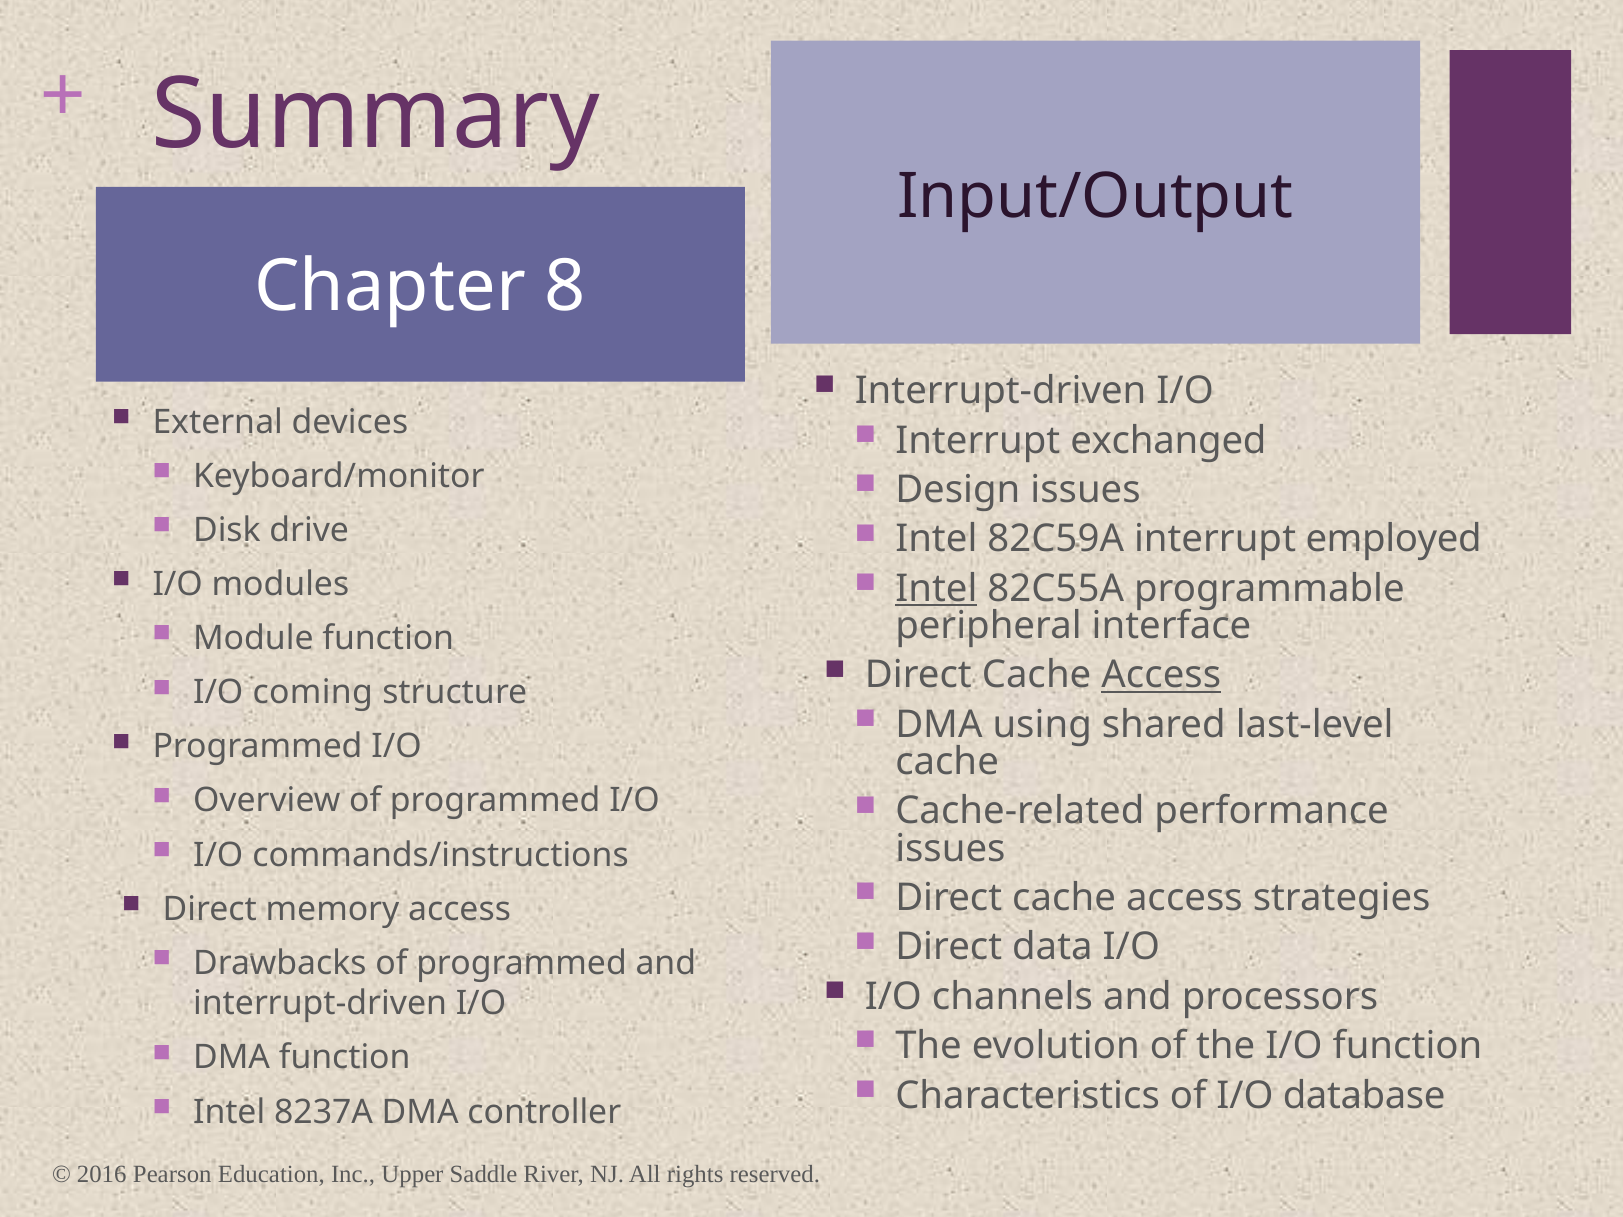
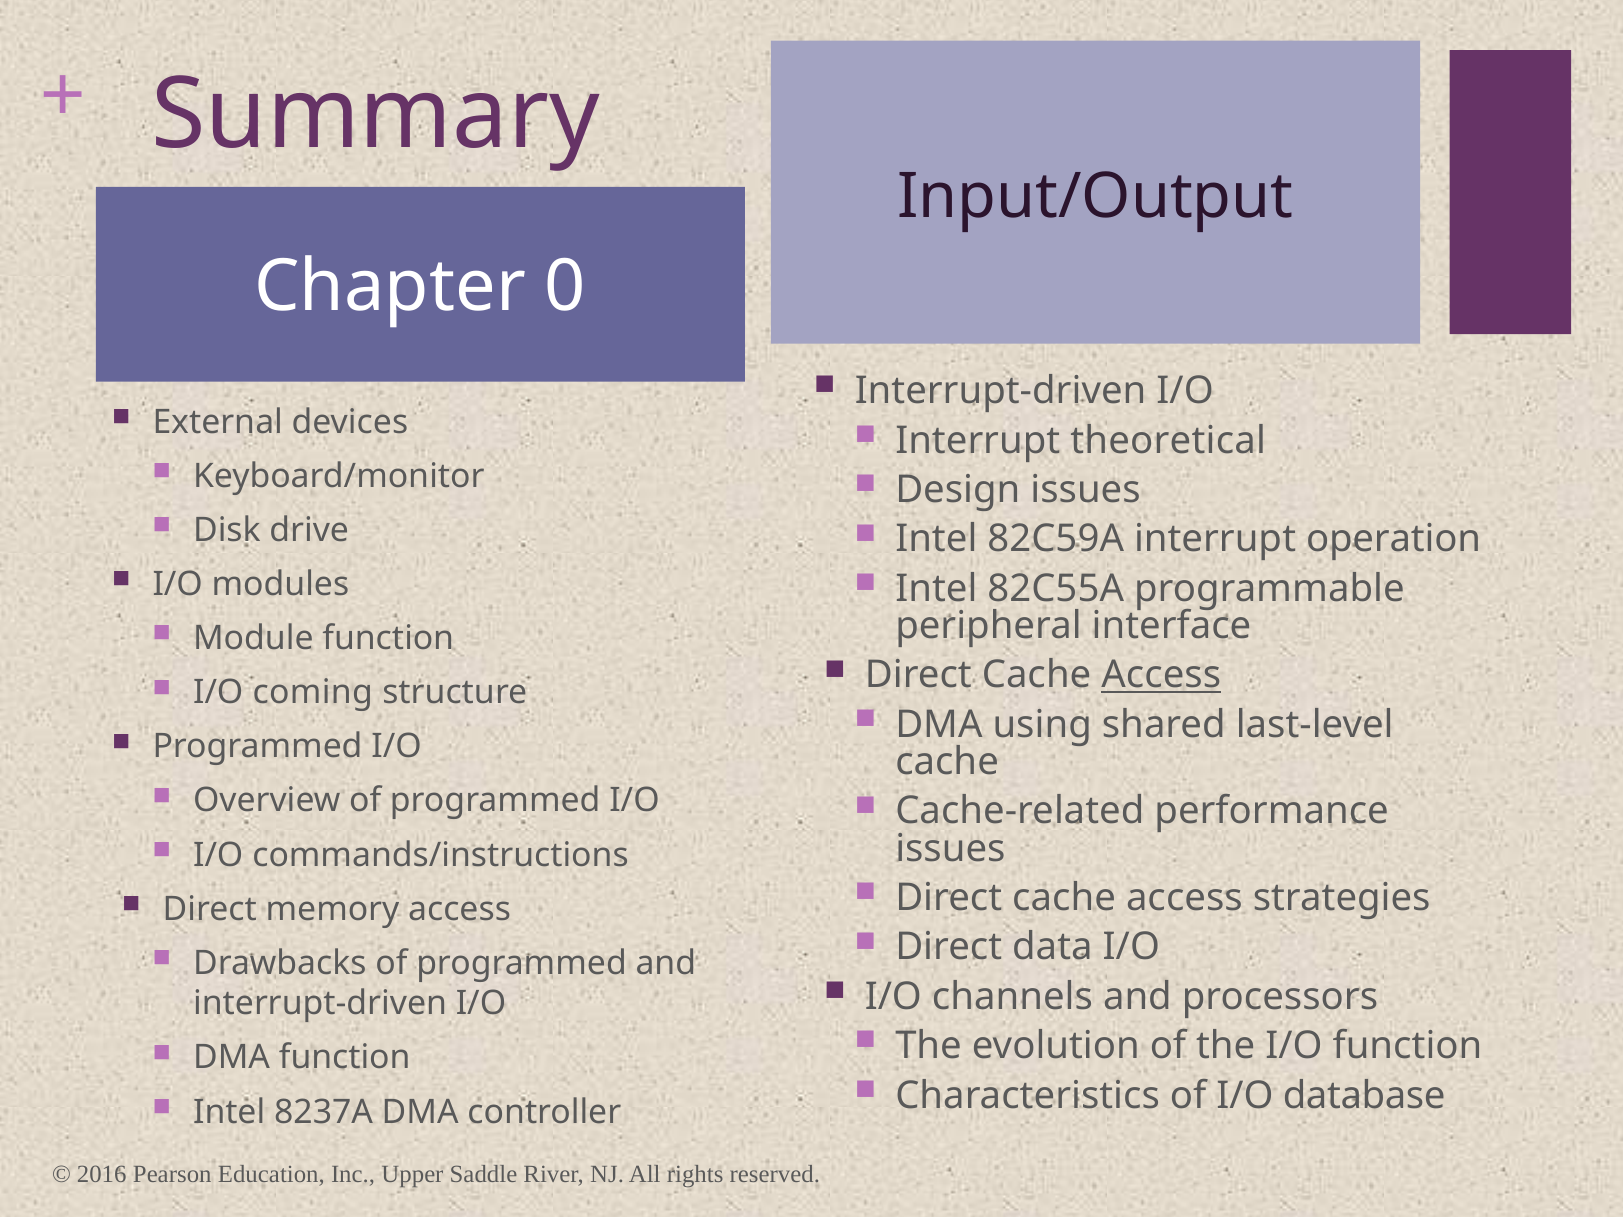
8: 8 -> 0 (565, 287)
exchanged: exchanged -> theoretical (1168, 441)
employed: employed -> operation (1394, 539)
Intel underline: present -> none (936, 589)
